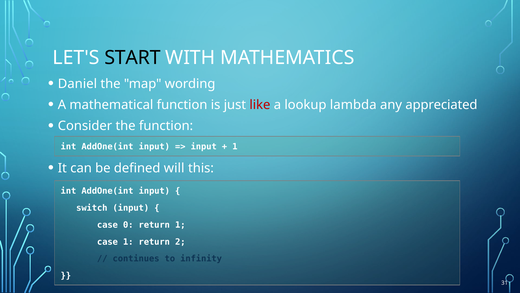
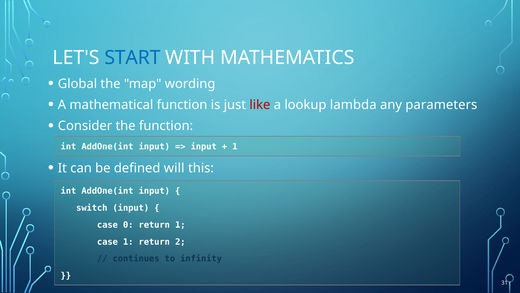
START colour: black -> blue (132, 58)
Daniel: Daniel -> Global (77, 84)
appreciated: appreciated -> parameters (441, 105)
